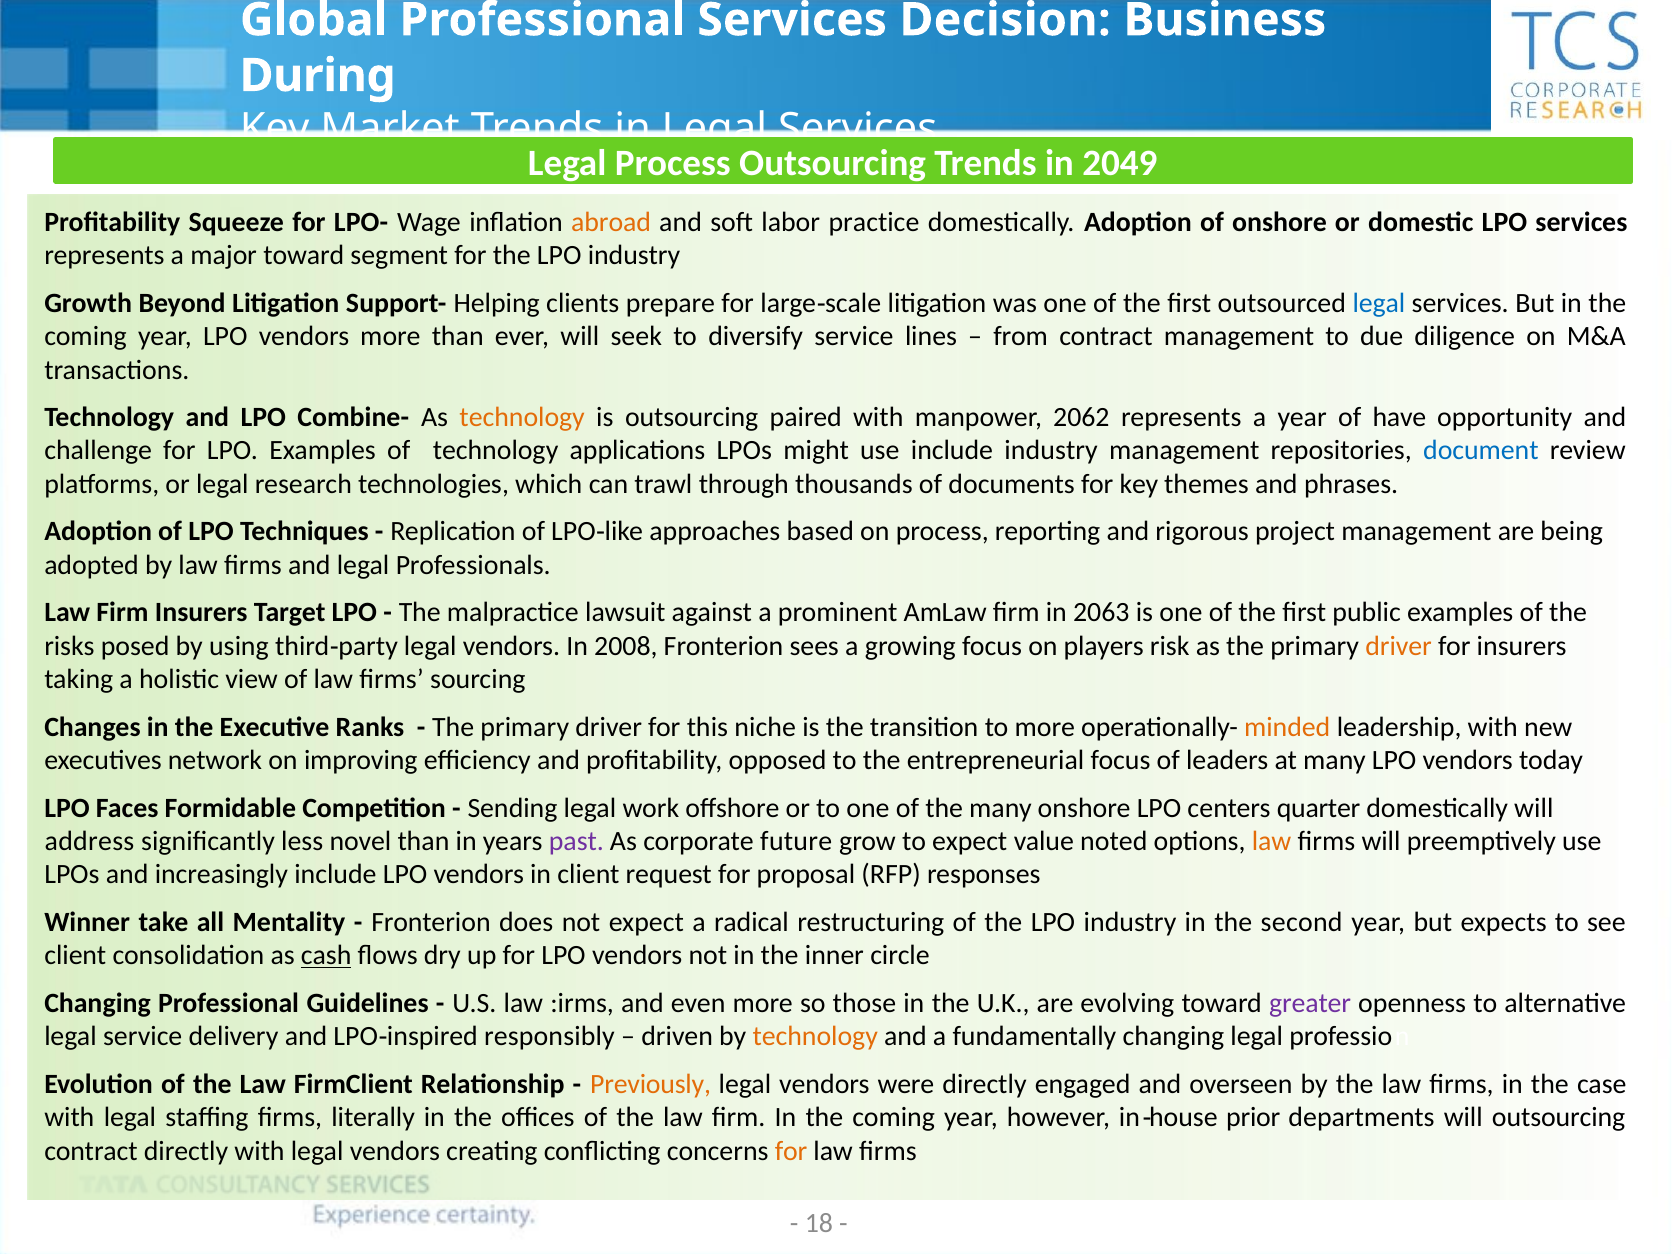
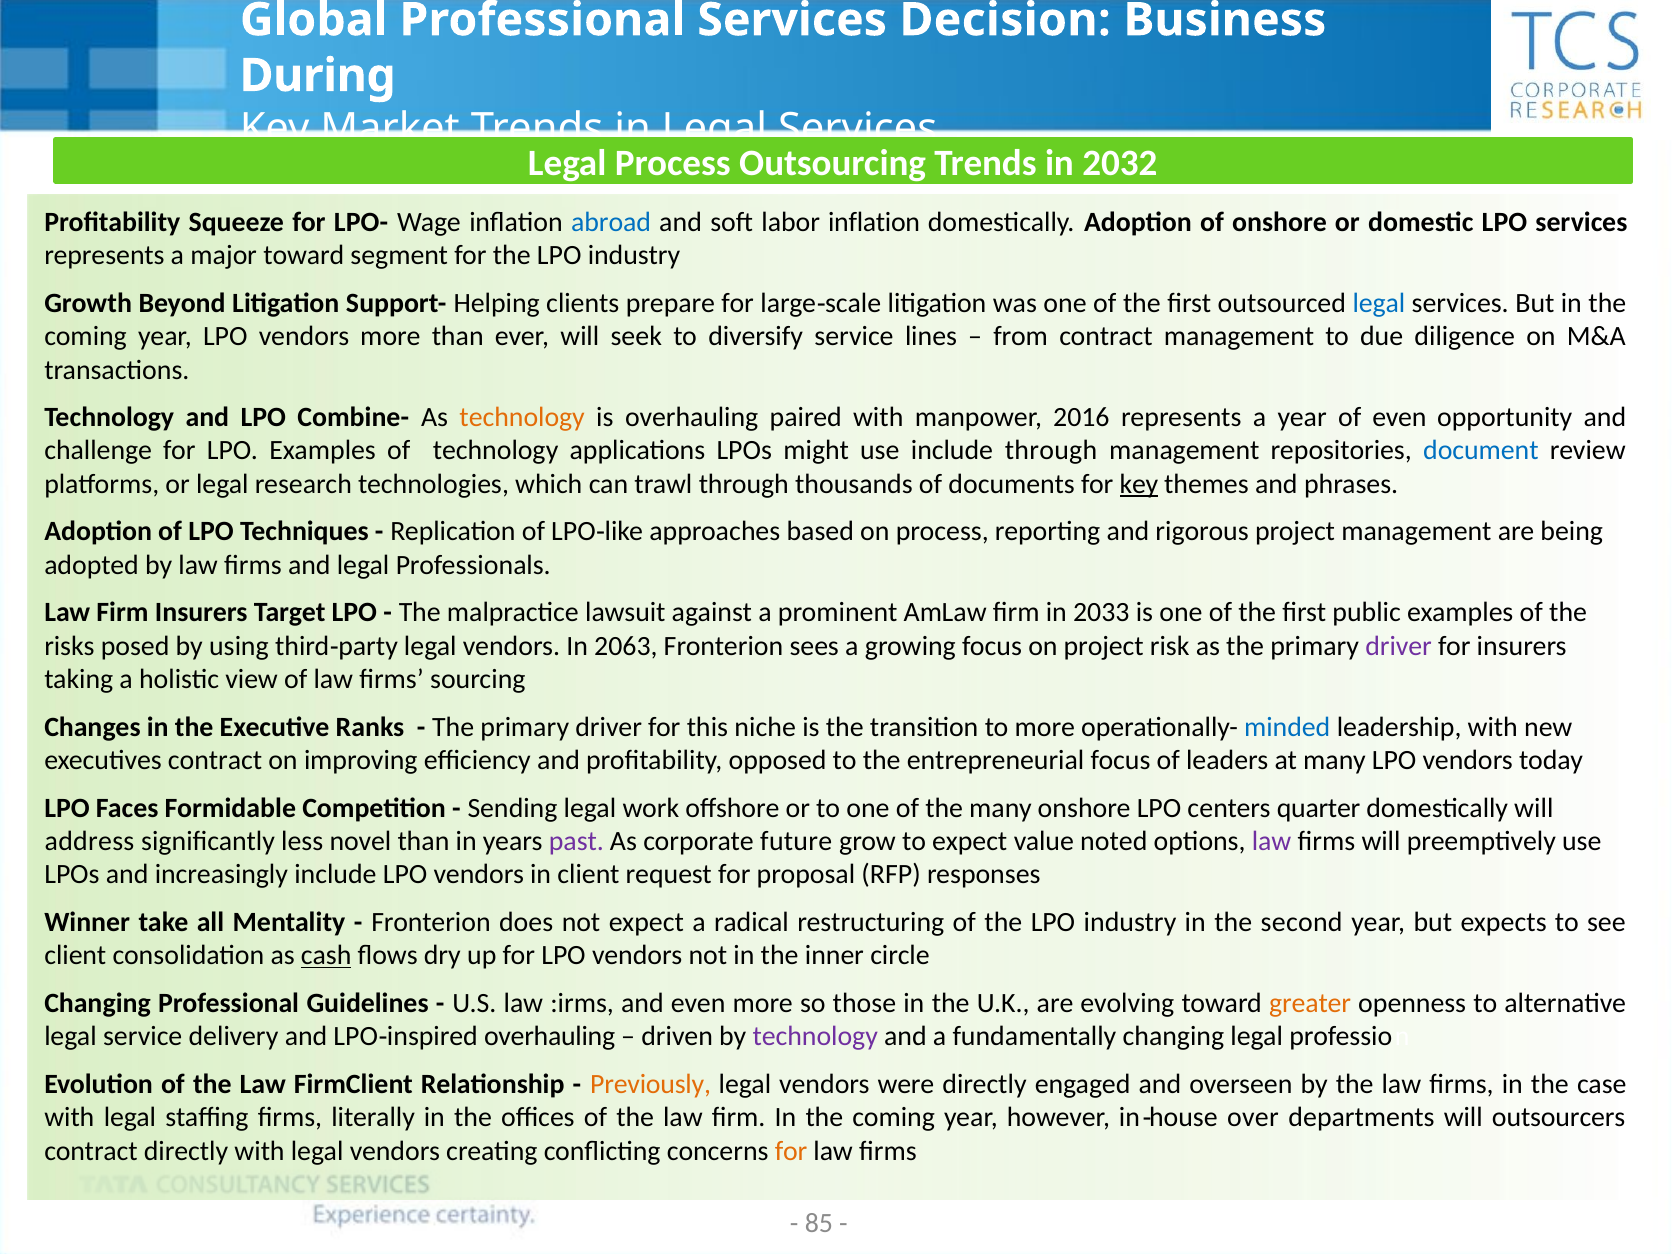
2049: 2049 -> 2032 (1120, 163)
abroad colour: orange -> blue (611, 222)
labor practice: practice -> inflation (874, 222)
is outsourcing: outsourcing -> overhauling (692, 417)
2062: 2062 -> 2016 (1081, 417)
of have: have -> even (1399, 417)
include industry: industry -> through (1051, 451)
key underline: none -> present (1139, 484)
2063: 2063 -> 2033 (1101, 612)
2008: 2008 -> 2063 (626, 646)
on players: players -> project (1104, 646)
driver colour: orange -> purple (1399, 646)
minded colour: orange -> blue (1287, 727)
executives network: network -> contract (215, 760)
law colour: orange -> purple (1272, 841)
greater colour: purple -> orange (1310, 1003)
responsibly: responsibly -> overhauling (550, 1036)
technology colour: orange -> purple (815, 1036)
prior: prior -> over (1253, 1117)
will outsourcing: outsourcing -> outsourcers (1559, 1117)
18: 18 -> 85 (819, 1223)
